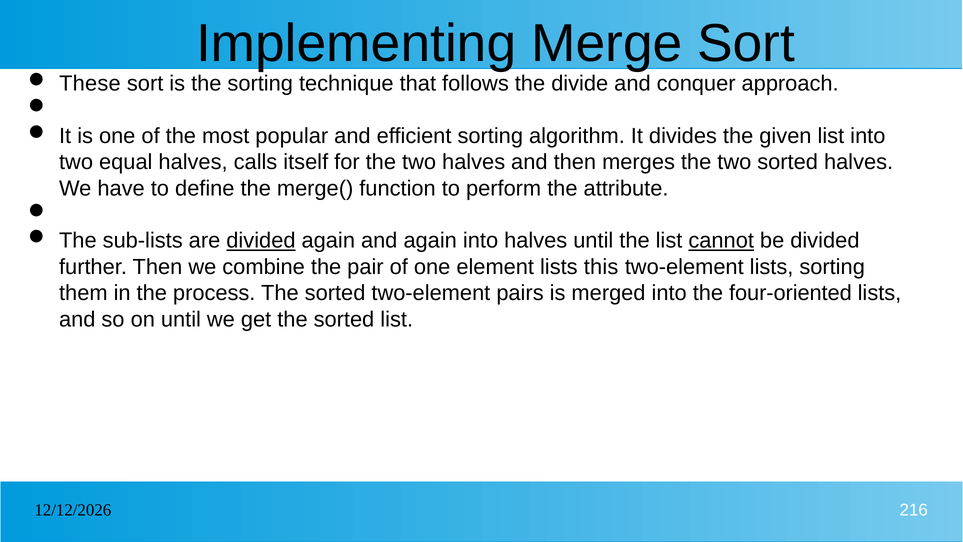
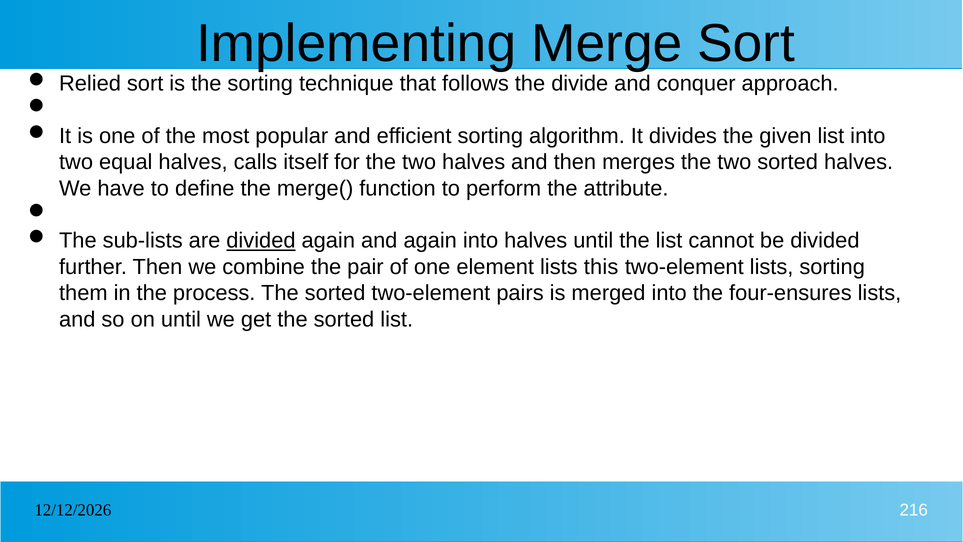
These: These -> Relied (90, 83)
cannot underline: present -> none (721, 241)
four-oriented: four-oriented -> four-ensures (790, 293)
